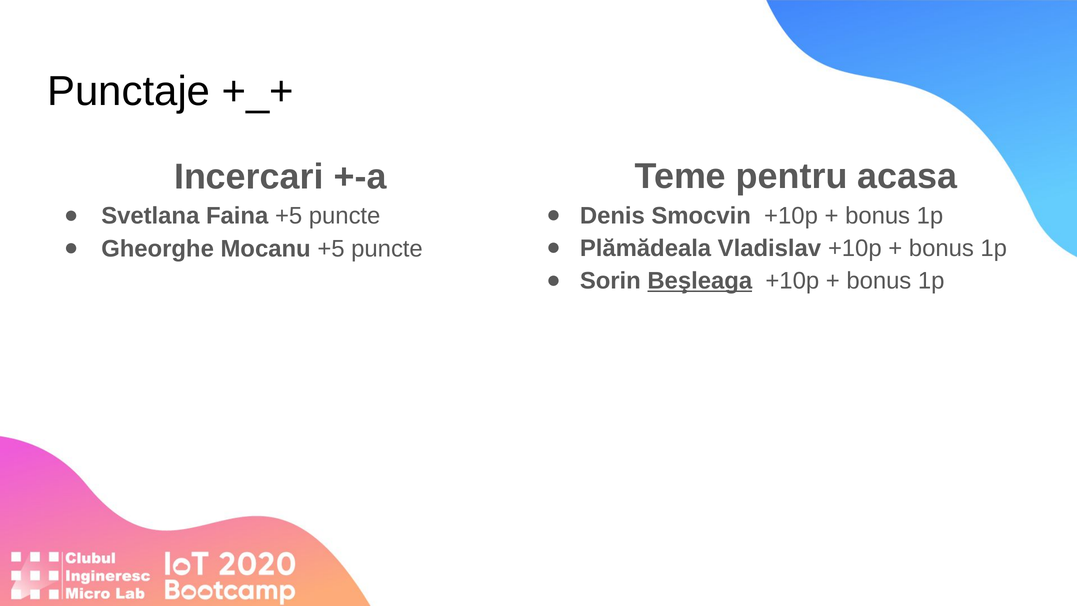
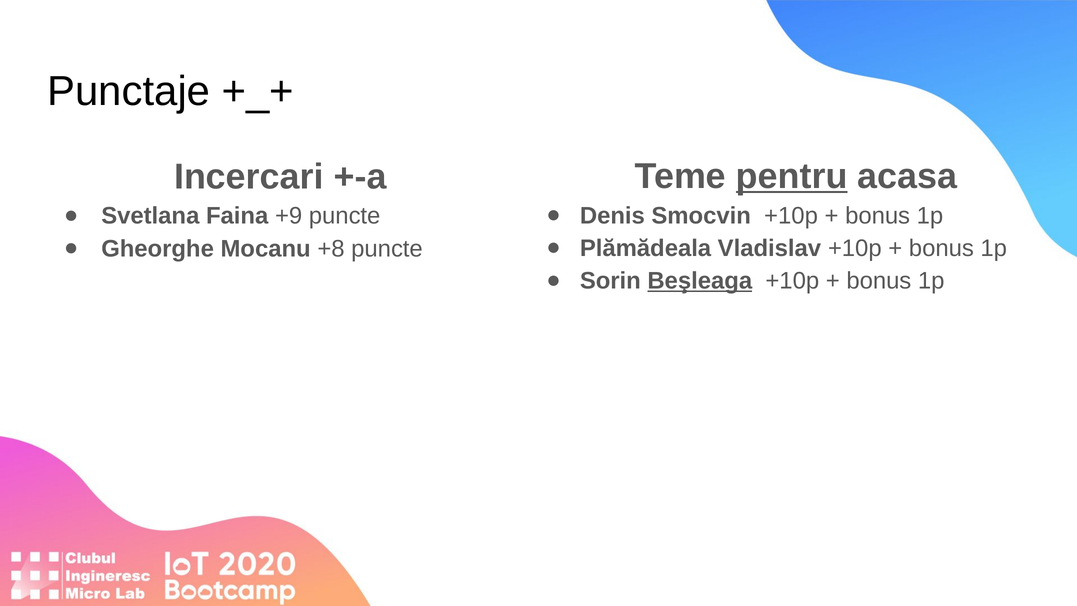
pentru underline: none -> present (792, 177)
Faina +5: +5 -> +9 (289, 216)
Mocanu +5: +5 -> +8 (331, 249)
